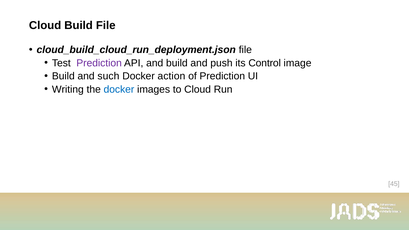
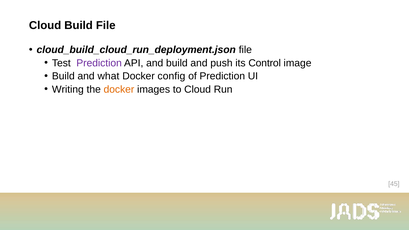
such: such -> what (108, 76)
action: action -> config (171, 76)
docker colour: blue -> orange (119, 89)
